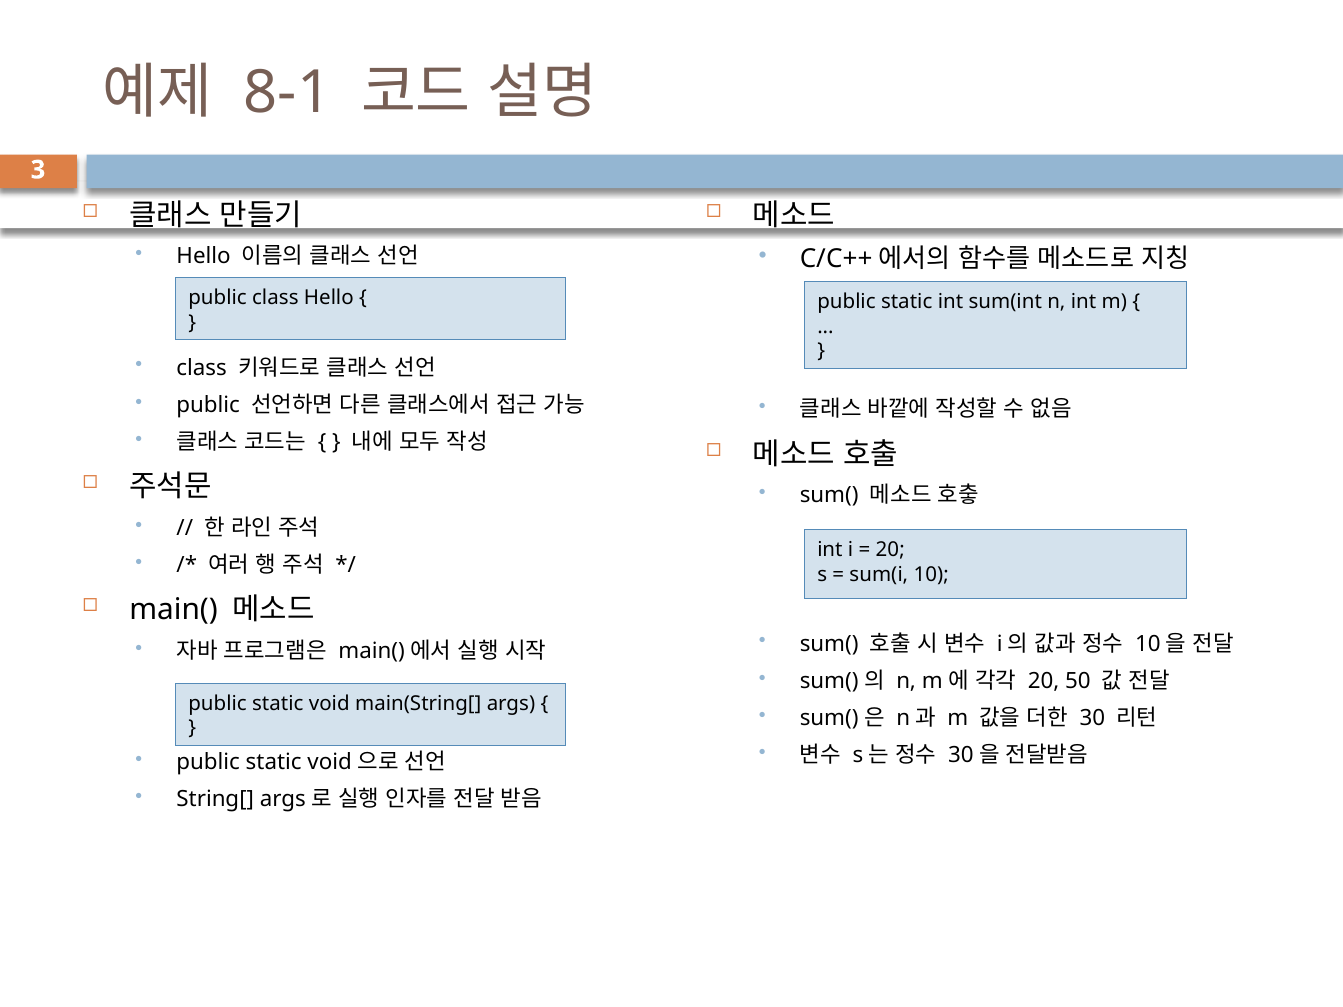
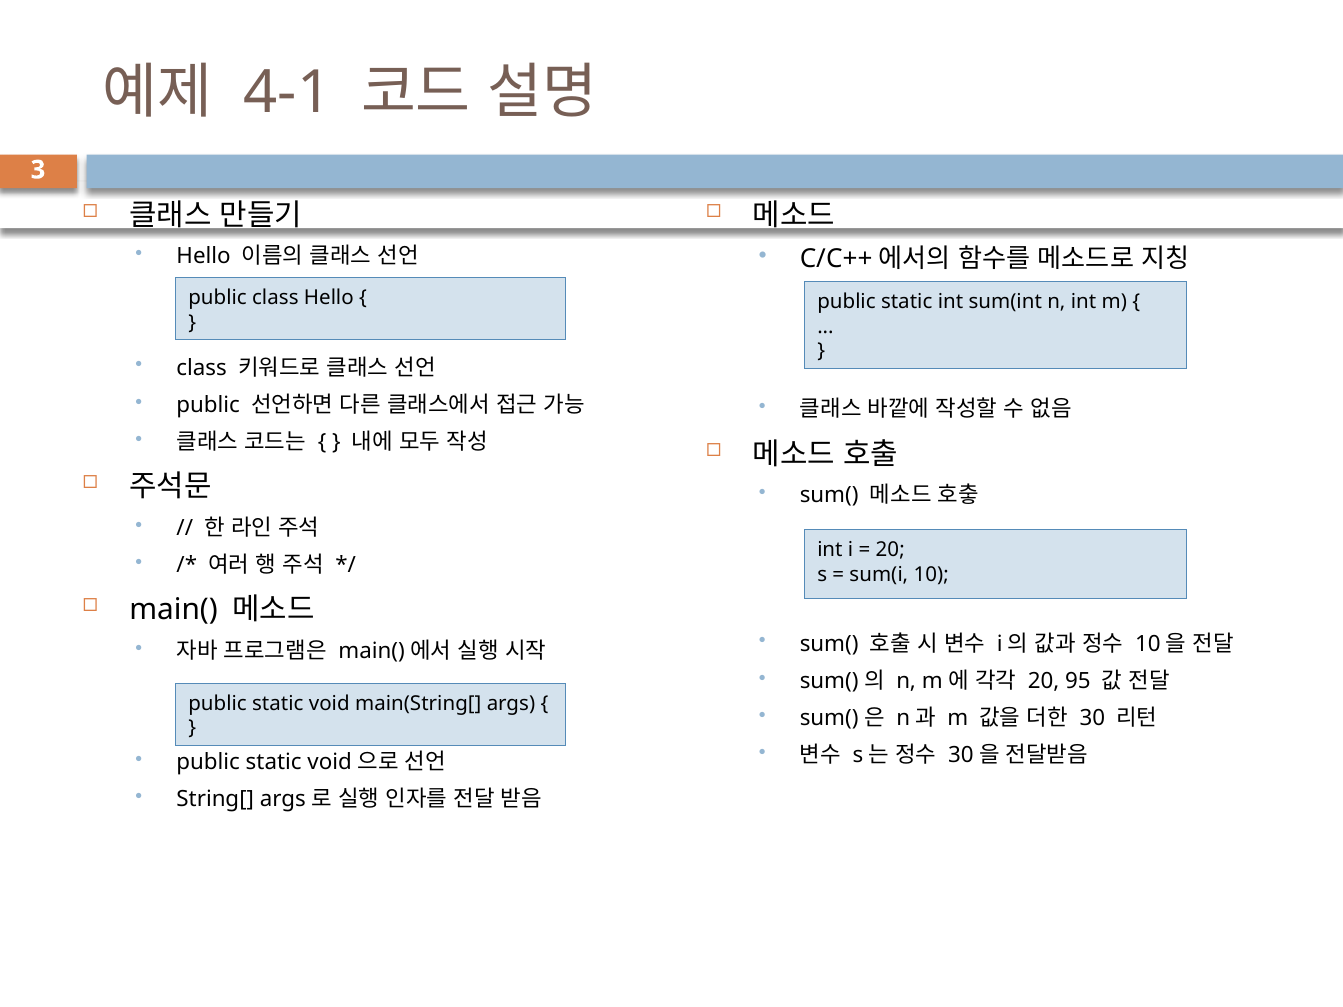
8-1: 8-1 -> 4-1 (287, 93)
50: 50 -> 95 (1078, 681)
